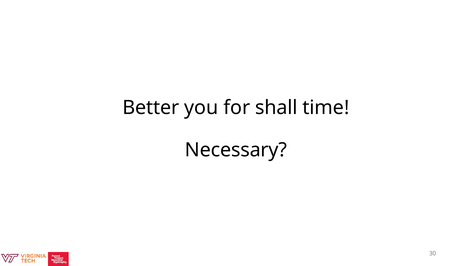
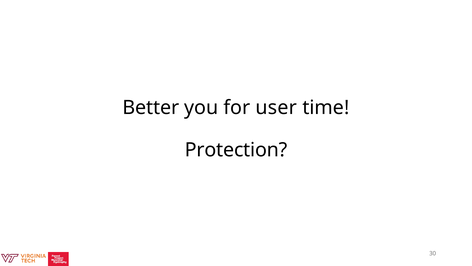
shall: shall -> user (276, 107)
Necessary: Necessary -> Protection (236, 150)
